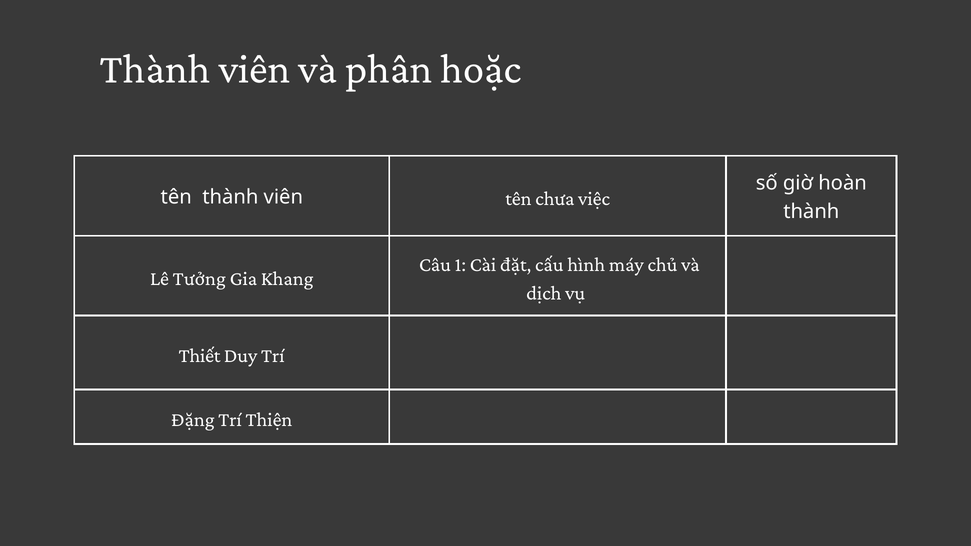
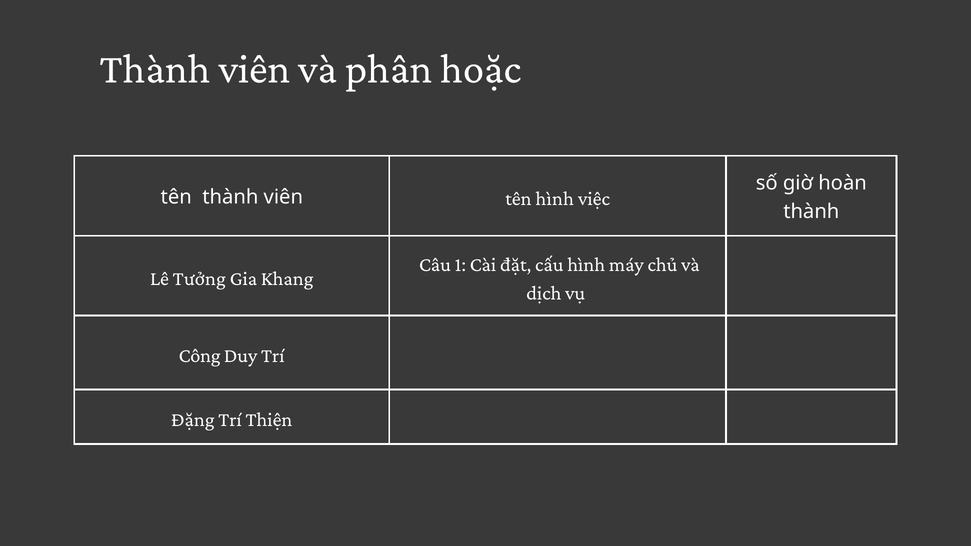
tên chưa: chưa -> hình (555, 199)
Thiết: Thiết -> Công (200, 356)
